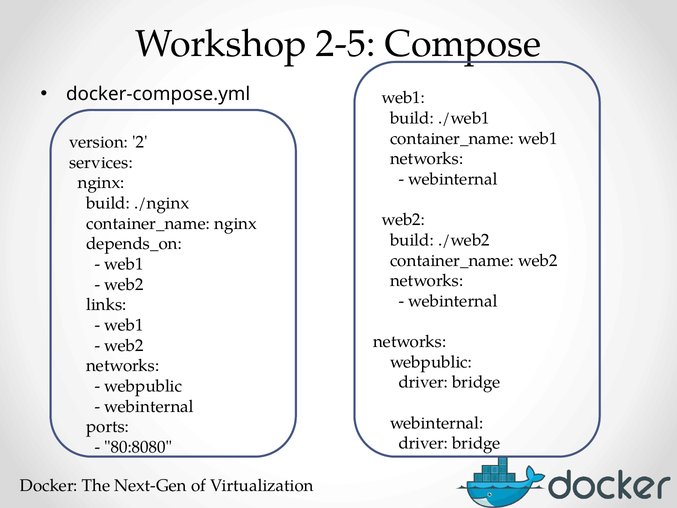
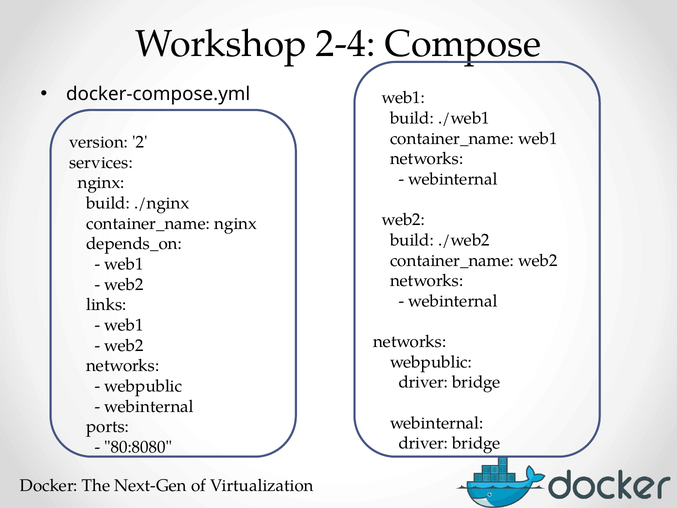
2-5: 2-5 -> 2-4 (346, 44)
